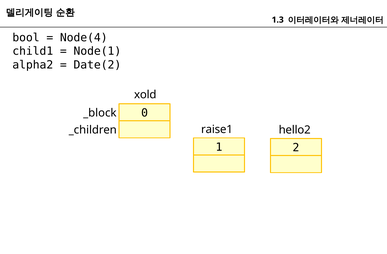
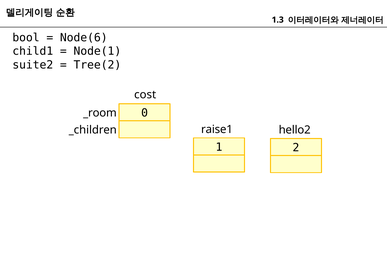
Node(4: Node(4 -> Node(6 (84, 38)
alpha2: alpha2 -> suite2 (33, 65)
Date(2: Date(2 -> Tree(2 (97, 65)
xold: xold -> cost (145, 95)
_block: _block -> _room (100, 113)
